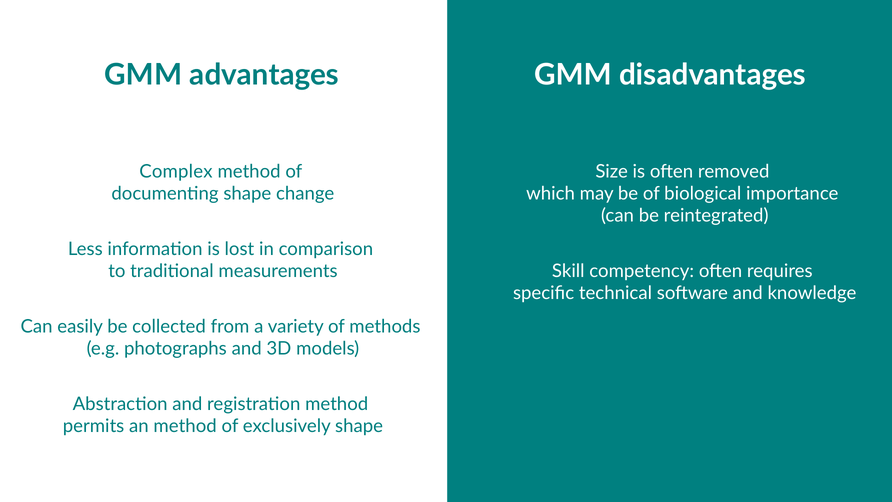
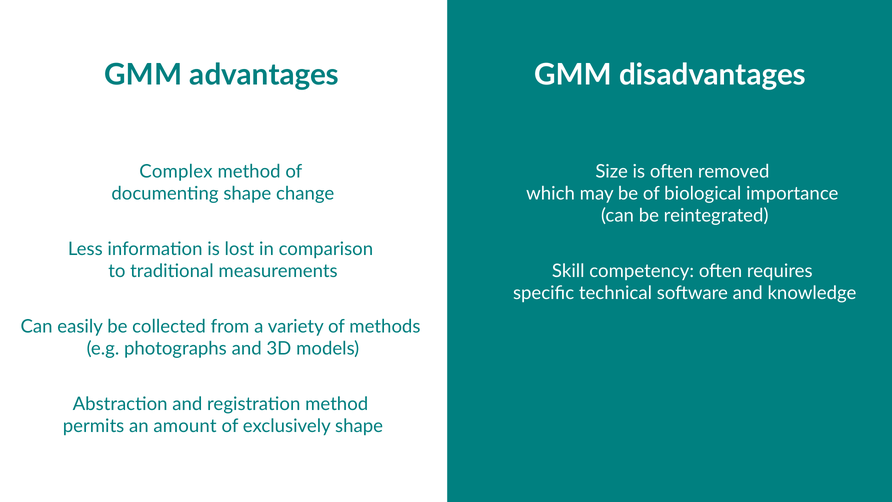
an method: method -> amount (185, 426)
